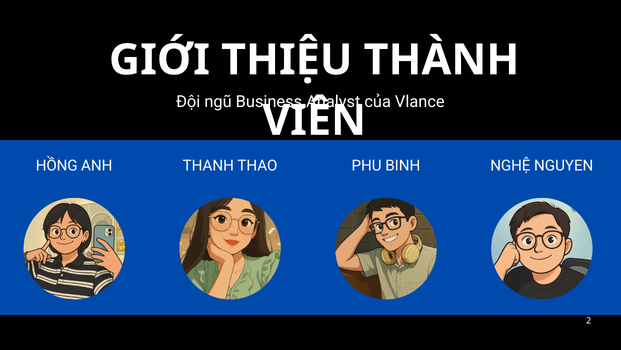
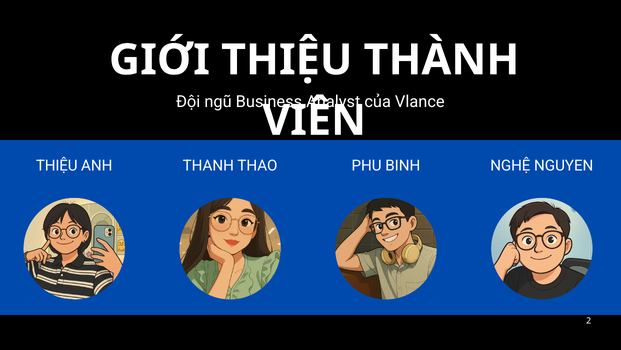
HỒNG: HỒNG -> THIỆU (57, 166)
